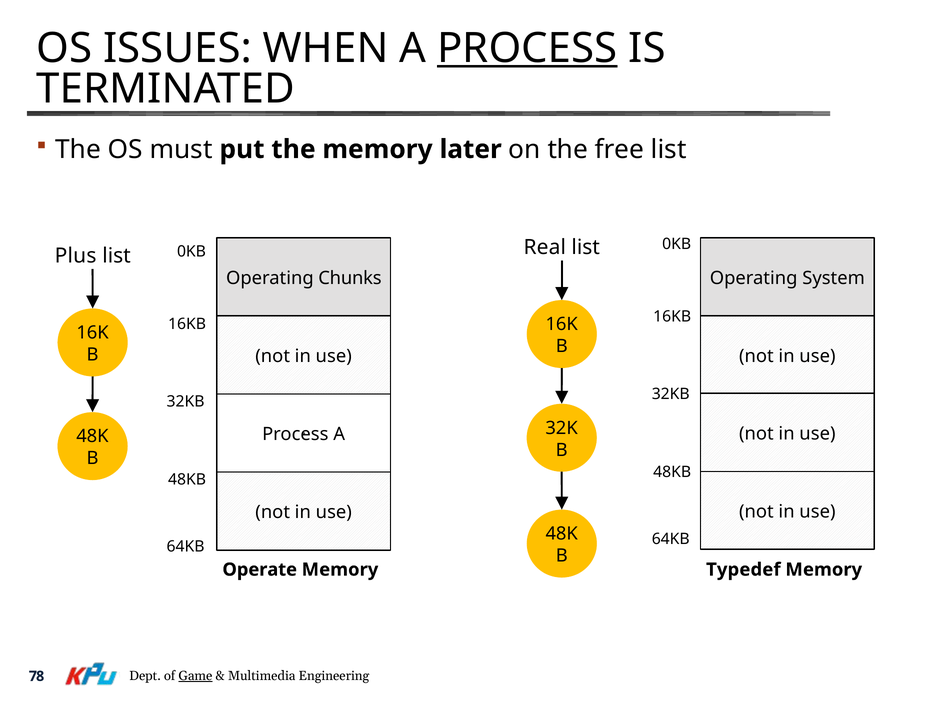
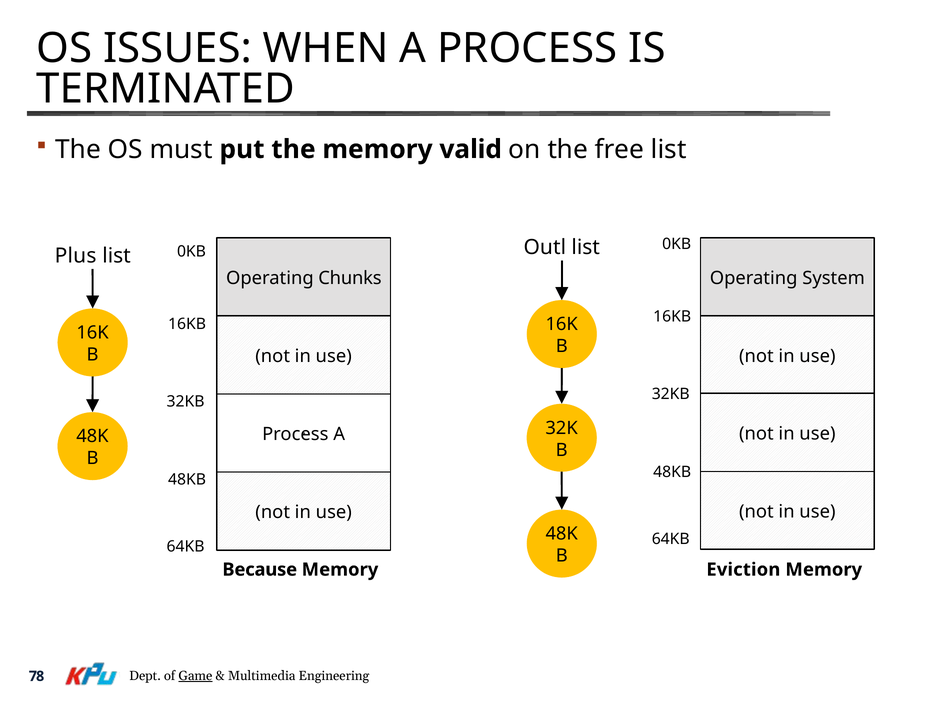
PROCESS underline: present -> none (527, 48)
later: later -> valid (471, 150)
Real: Real -> Outl (545, 248)
Operate: Operate -> Because (260, 570)
Typedef: Typedef -> Eviction (743, 570)
